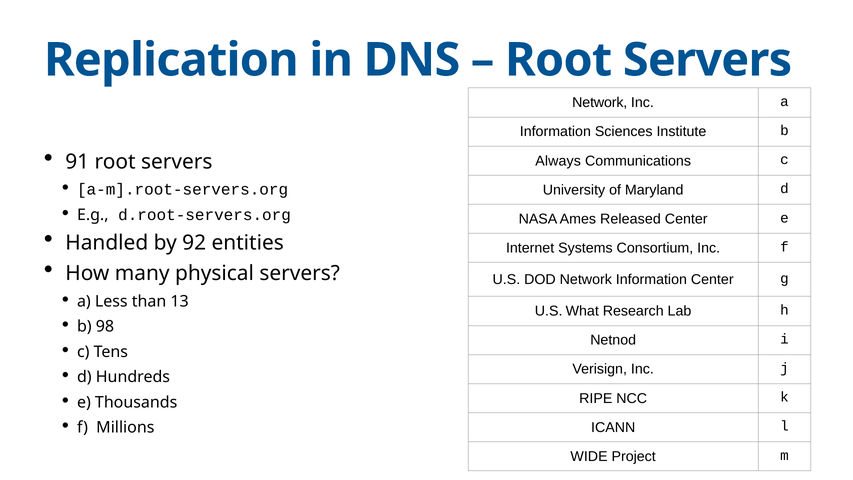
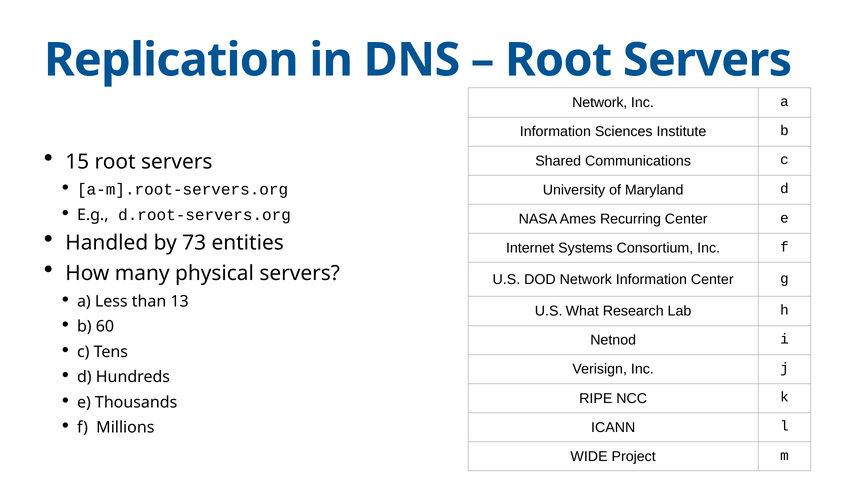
91: 91 -> 15 (77, 162)
Always: Always -> Shared (558, 161)
Released: Released -> Recurring (631, 219)
92: 92 -> 73 (194, 243)
98: 98 -> 60 (105, 326)
